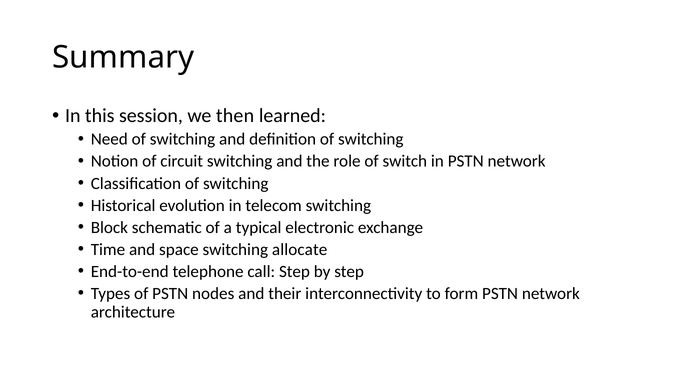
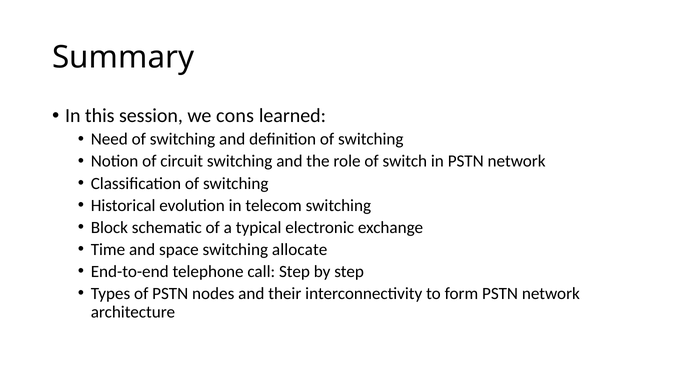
then: then -> cons (235, 116)
